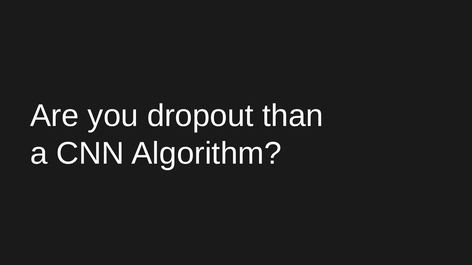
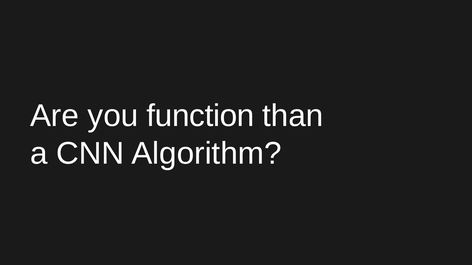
dropout: dropout -> function (200, 116)
